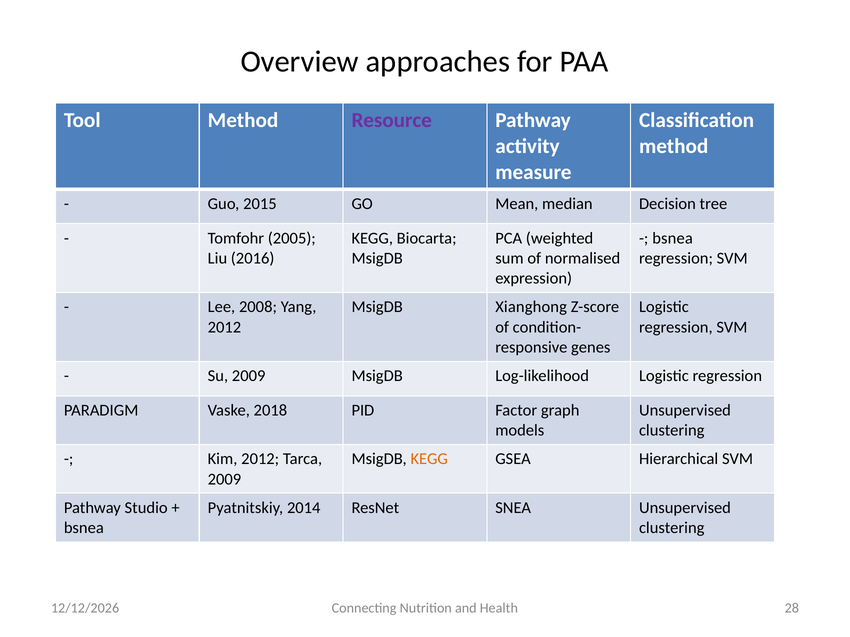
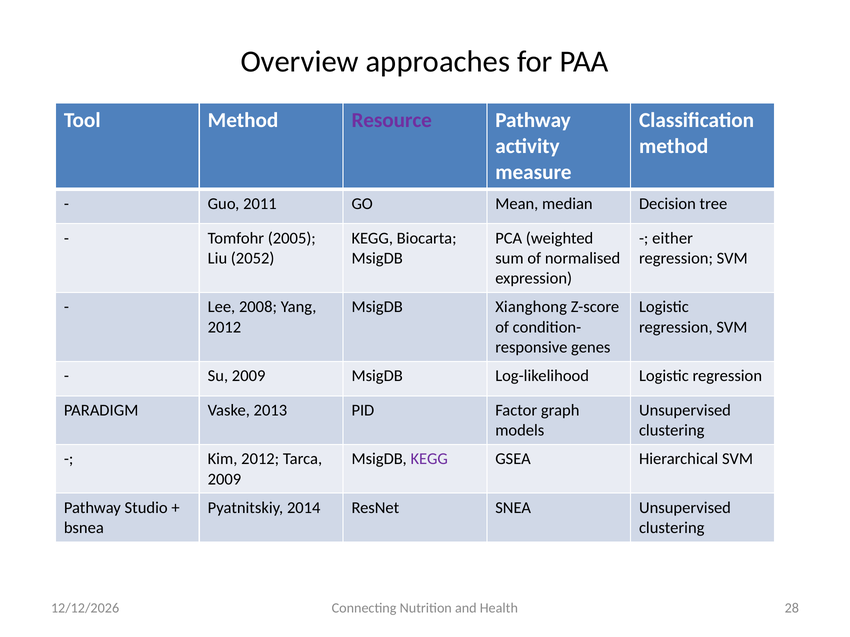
2015: 2015 -> 2011 (260, 204)
bsnea: bsnea -> either (673, 238)
2016: 2016 -> 2052 (253, 259)
2018: 2018 -> 2013 (270, 411)
KEGG colour: orange -> purple (429, 459)
